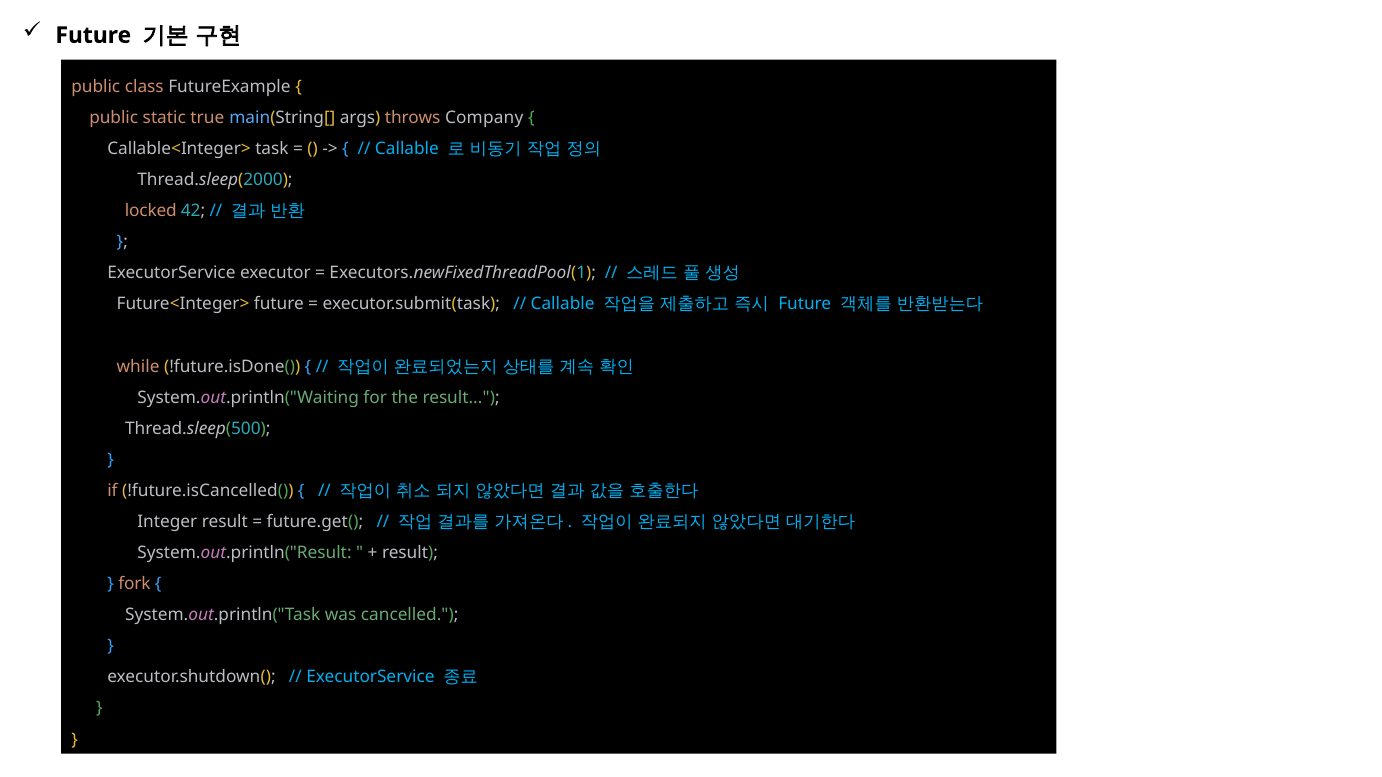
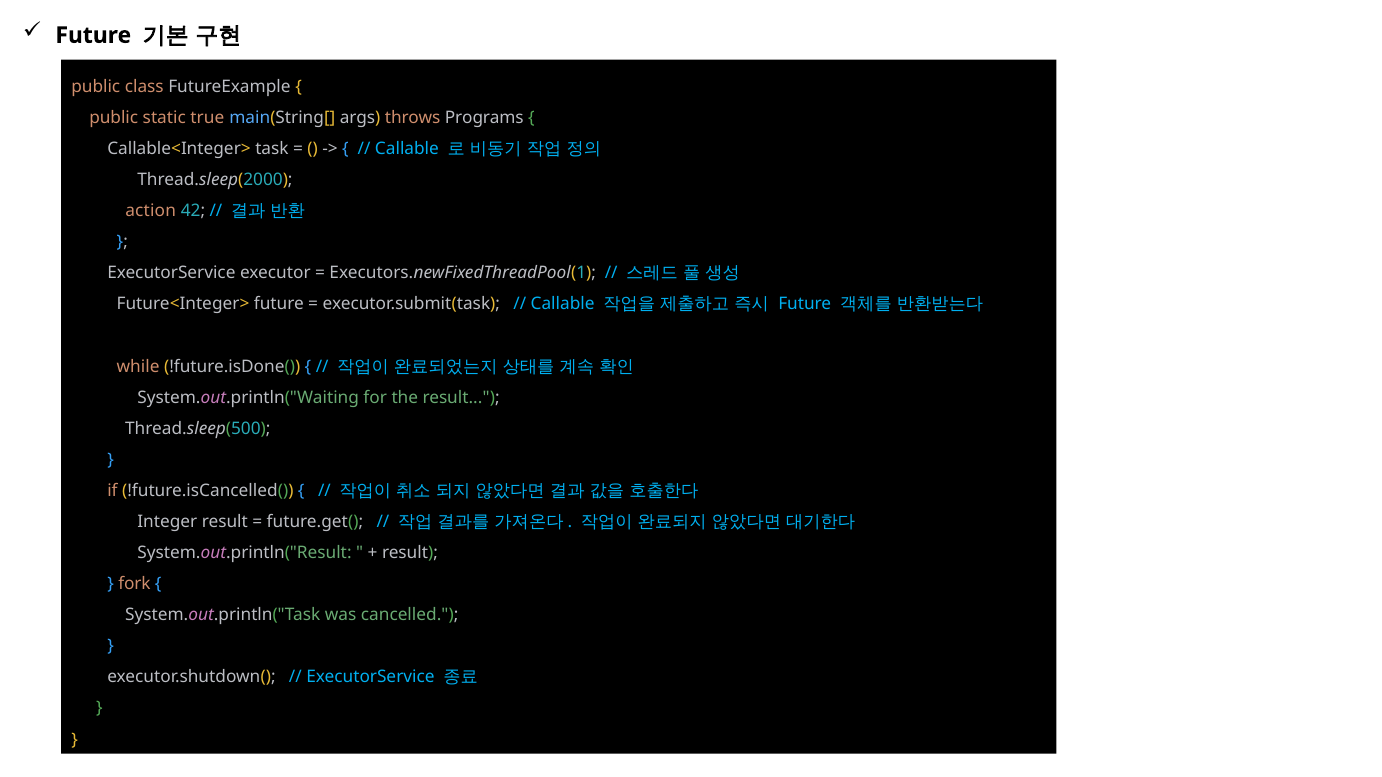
Company: Company -> Programs (484, 118)
locked: locked -> action (151, 211)
